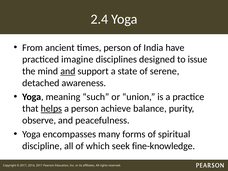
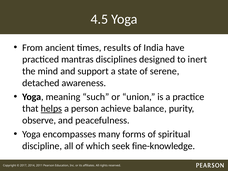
2.4: 2.4 -> 4.5 (99, 19)
times person: person -> results (117, 48)
imagine: imagine -> mantras (77, 59)
issue: issue -> inert (197, 59)
and underline: present -> none (68, 71)
